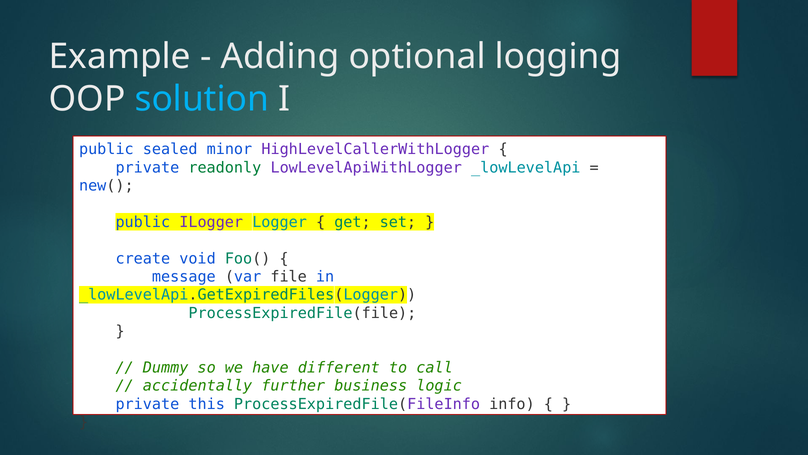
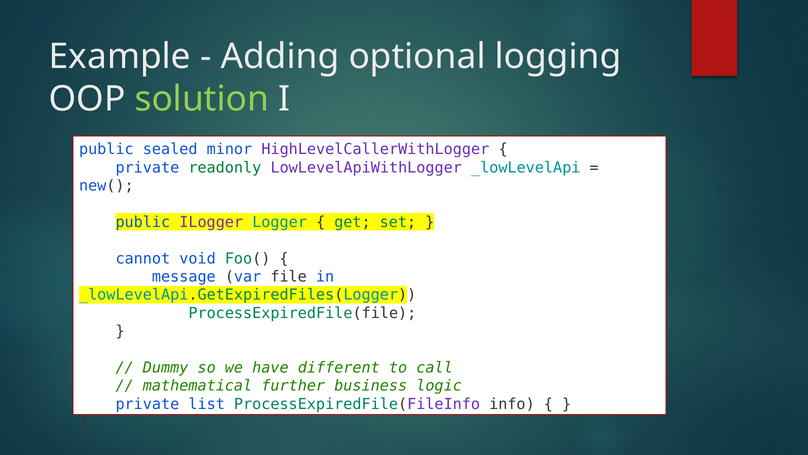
solution colour: light blue -> light green (202, 99)
create: create -> cannot (143, 258)
accidentally: accidentally -> mathematical (198, 386)
this: this -> list (207, 404)
